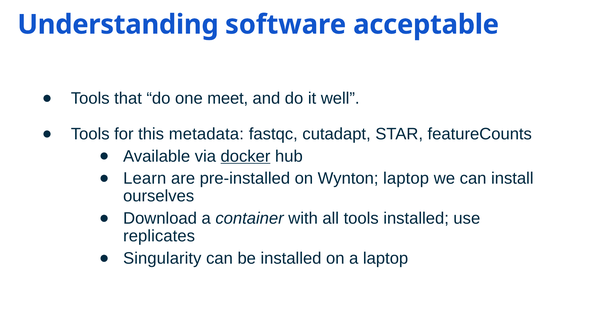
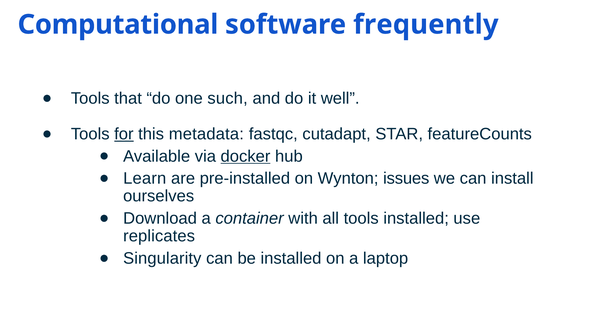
Understanding: Understanding -> Computational (118, 25)
acceptable: acceptable -> frequently (426, 25)
meet: meet -> such (228, 98)
for underline: none -> present (124, 134)
Wynton laptop: laptop -> issues (406, 178)
